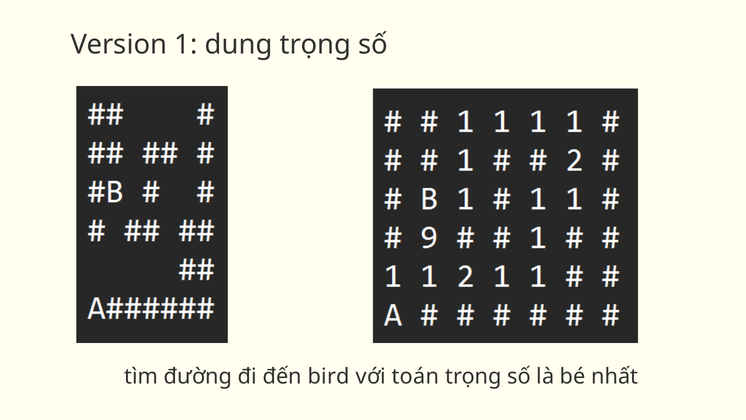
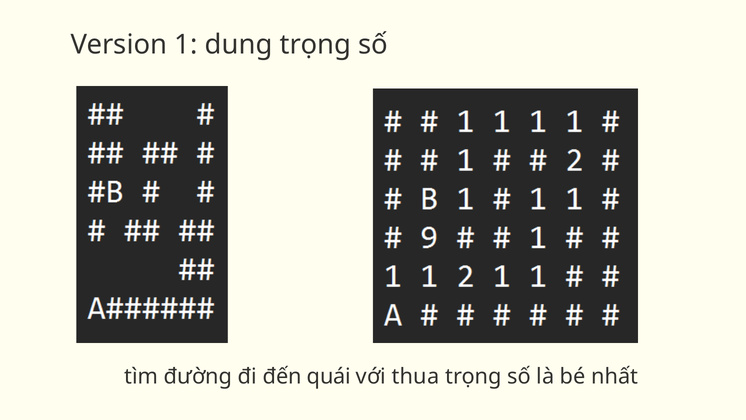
bird: bird -> quái (329, 376)
toán: toán -> thua (416, 376)
